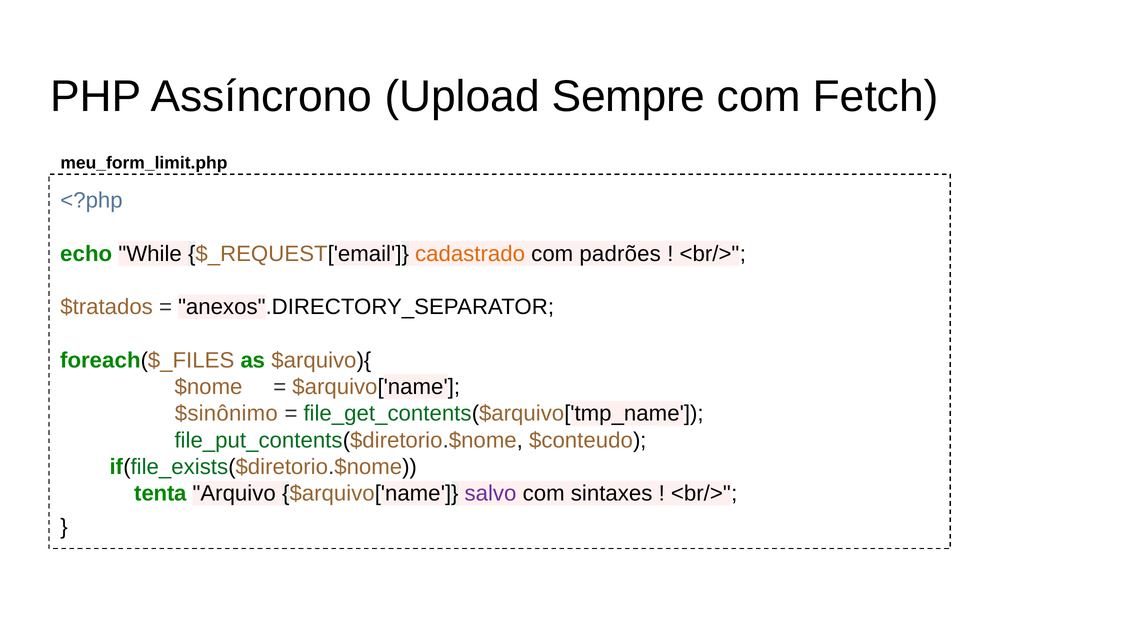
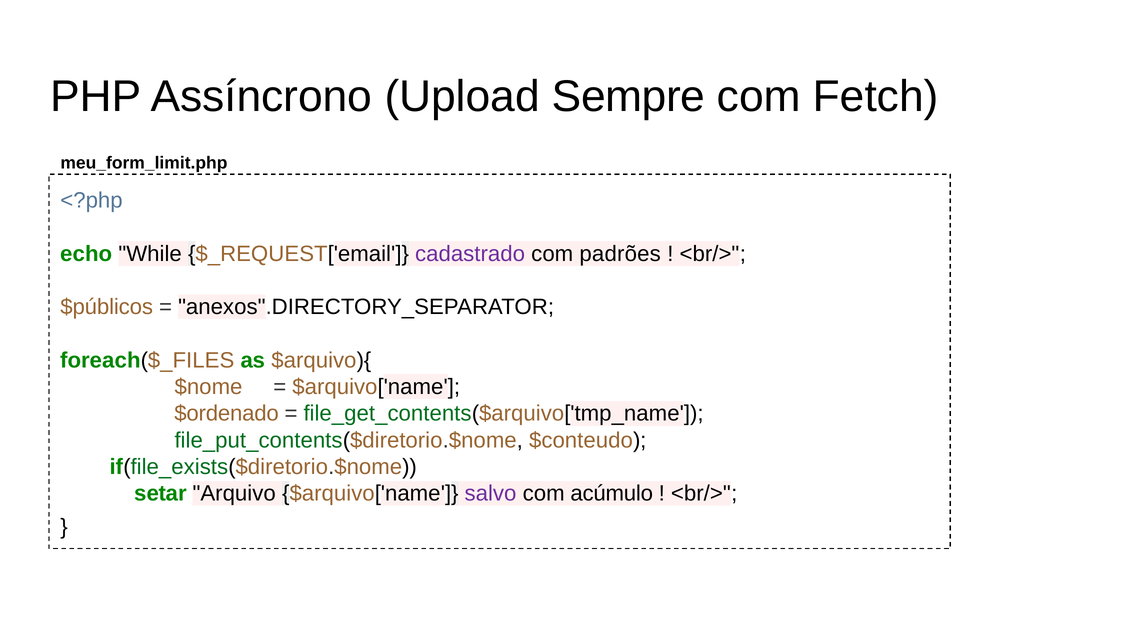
cadastrado colour: orange -> purple (470, 254)
$tratados: $tratados -> $públicos (107, 307)
$sinônimo: $sinônimo -> $ordenado (227, 414)
tenta: tenta -> setar (161, 494)
sintaxes: sintaxes -> acúmulo (612, 494)
